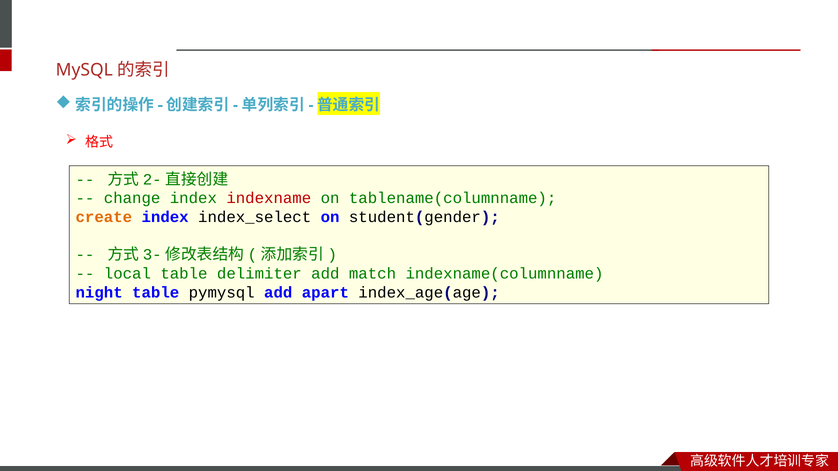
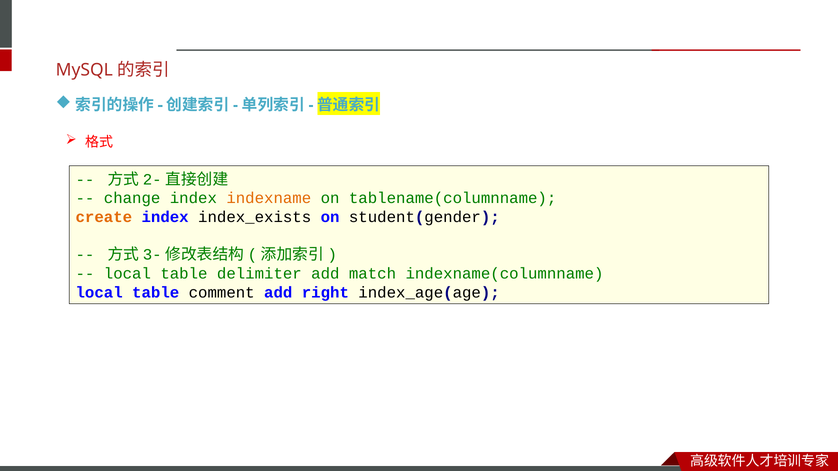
indexname colour: red -> orange (269, 198)
index_select: index_select -> index_exists (255, 217)
night: night -> local (99, 293)
pymysql: pymysql -> comment (222, 293)
apart: apart -> right (325, 293)
